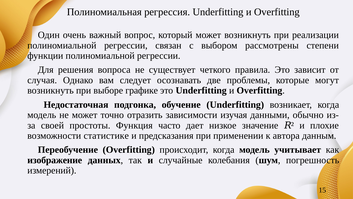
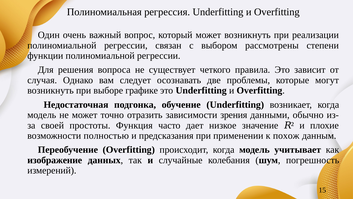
изучая: изучая -> зрения (234, 115)
статистике: статистике -> полностью (106, 135)
автора: автора -> похож (286, 135)
